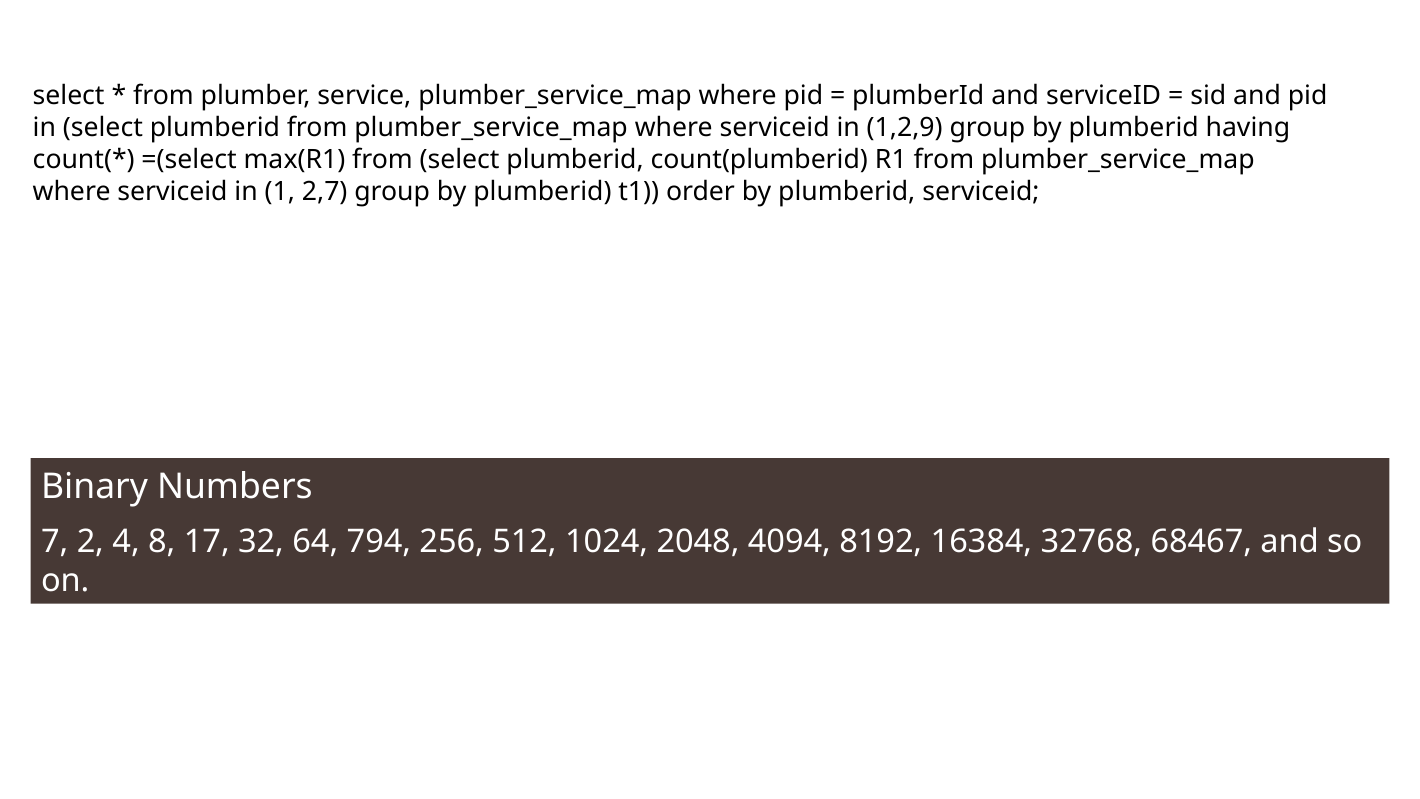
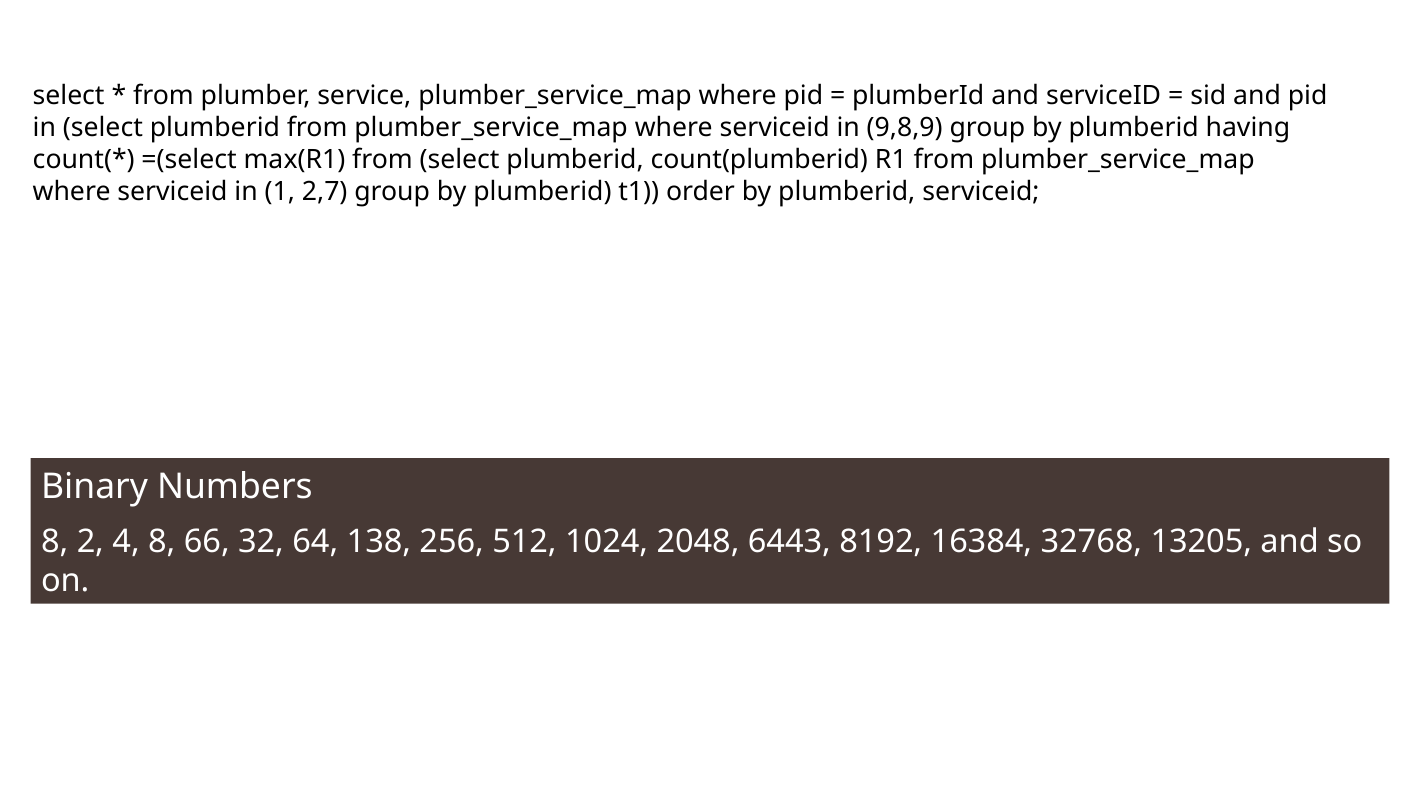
1,2,9: 1,2,9 -> 9,8,9 (905, 127)
7: 7 -> 8 (55, 542)
17: 17 -> 66 (207, 542)
794: 794 -> 138 (379, 542)
4094: 4094 -> 6443 (789, 542)
68467: 68467 -> 13205 (1201, 542)
